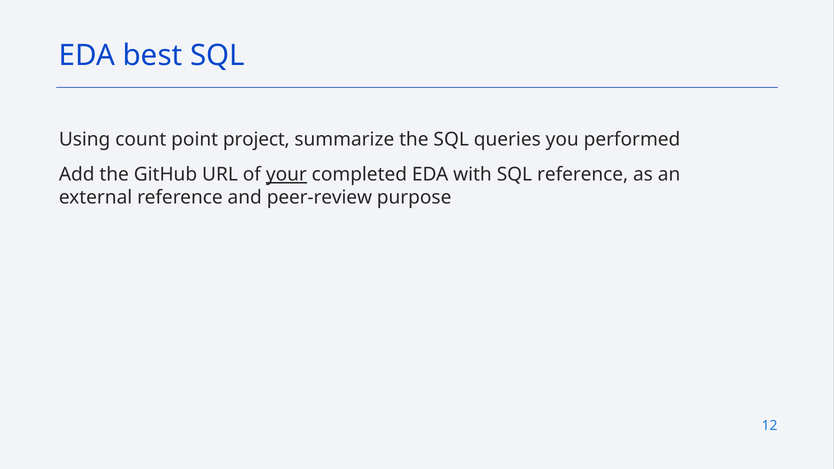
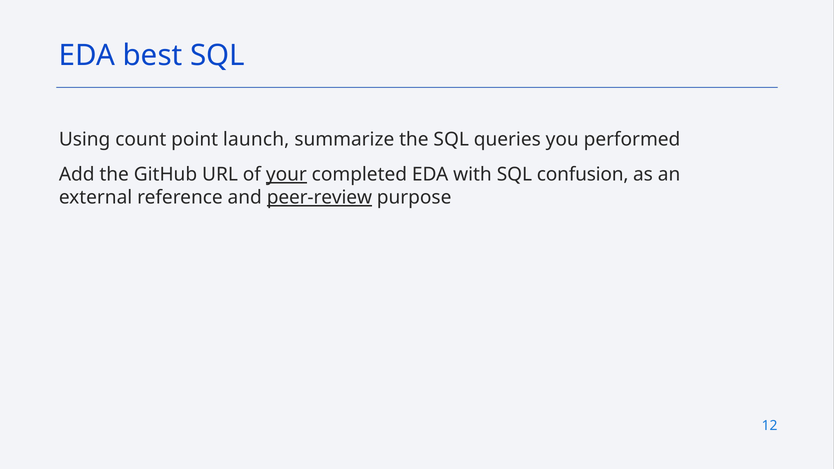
project: project -> launch (256, 140)
SQL reference: reference -> confusion (583, 175)
peer-review underline: none -> present (319, 198)
